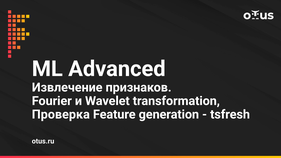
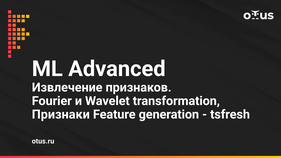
Проверка: Проверка -> Признаки (61, 114)
